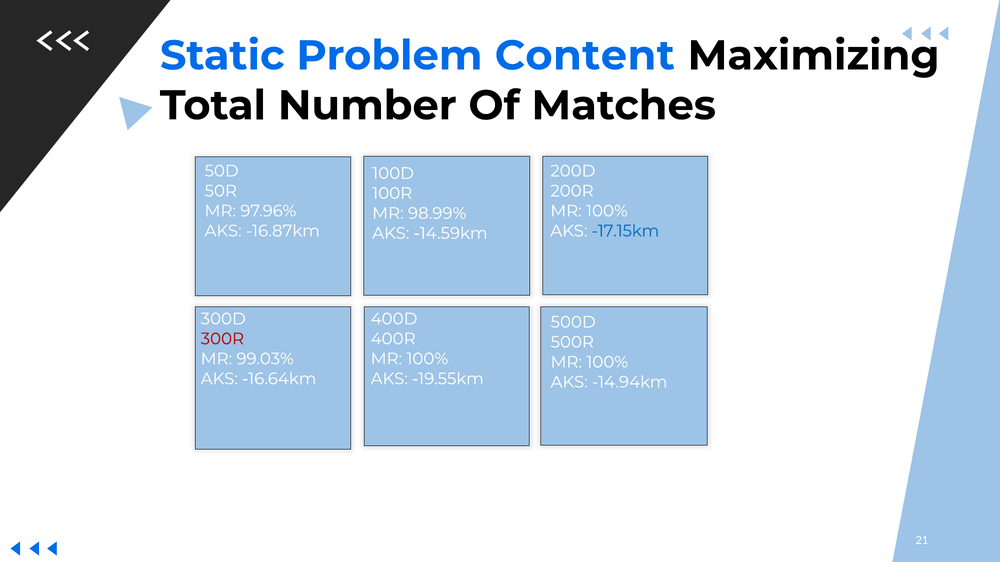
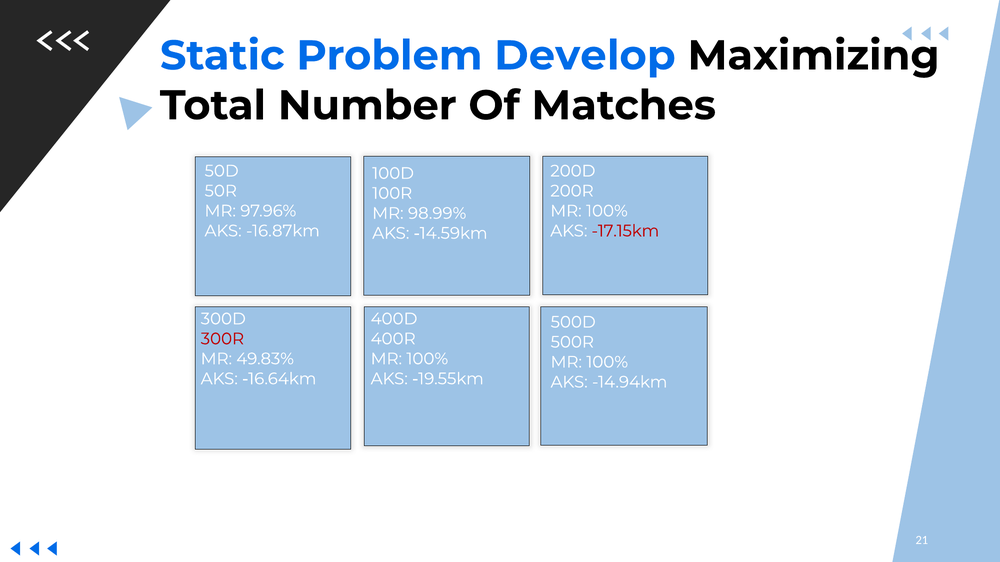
Content: Content -> Develop (585, 56)
-17.15km colour: blue -> red (625, 231)
99.03%: 99.03% -> 49.83% (265, 359)
